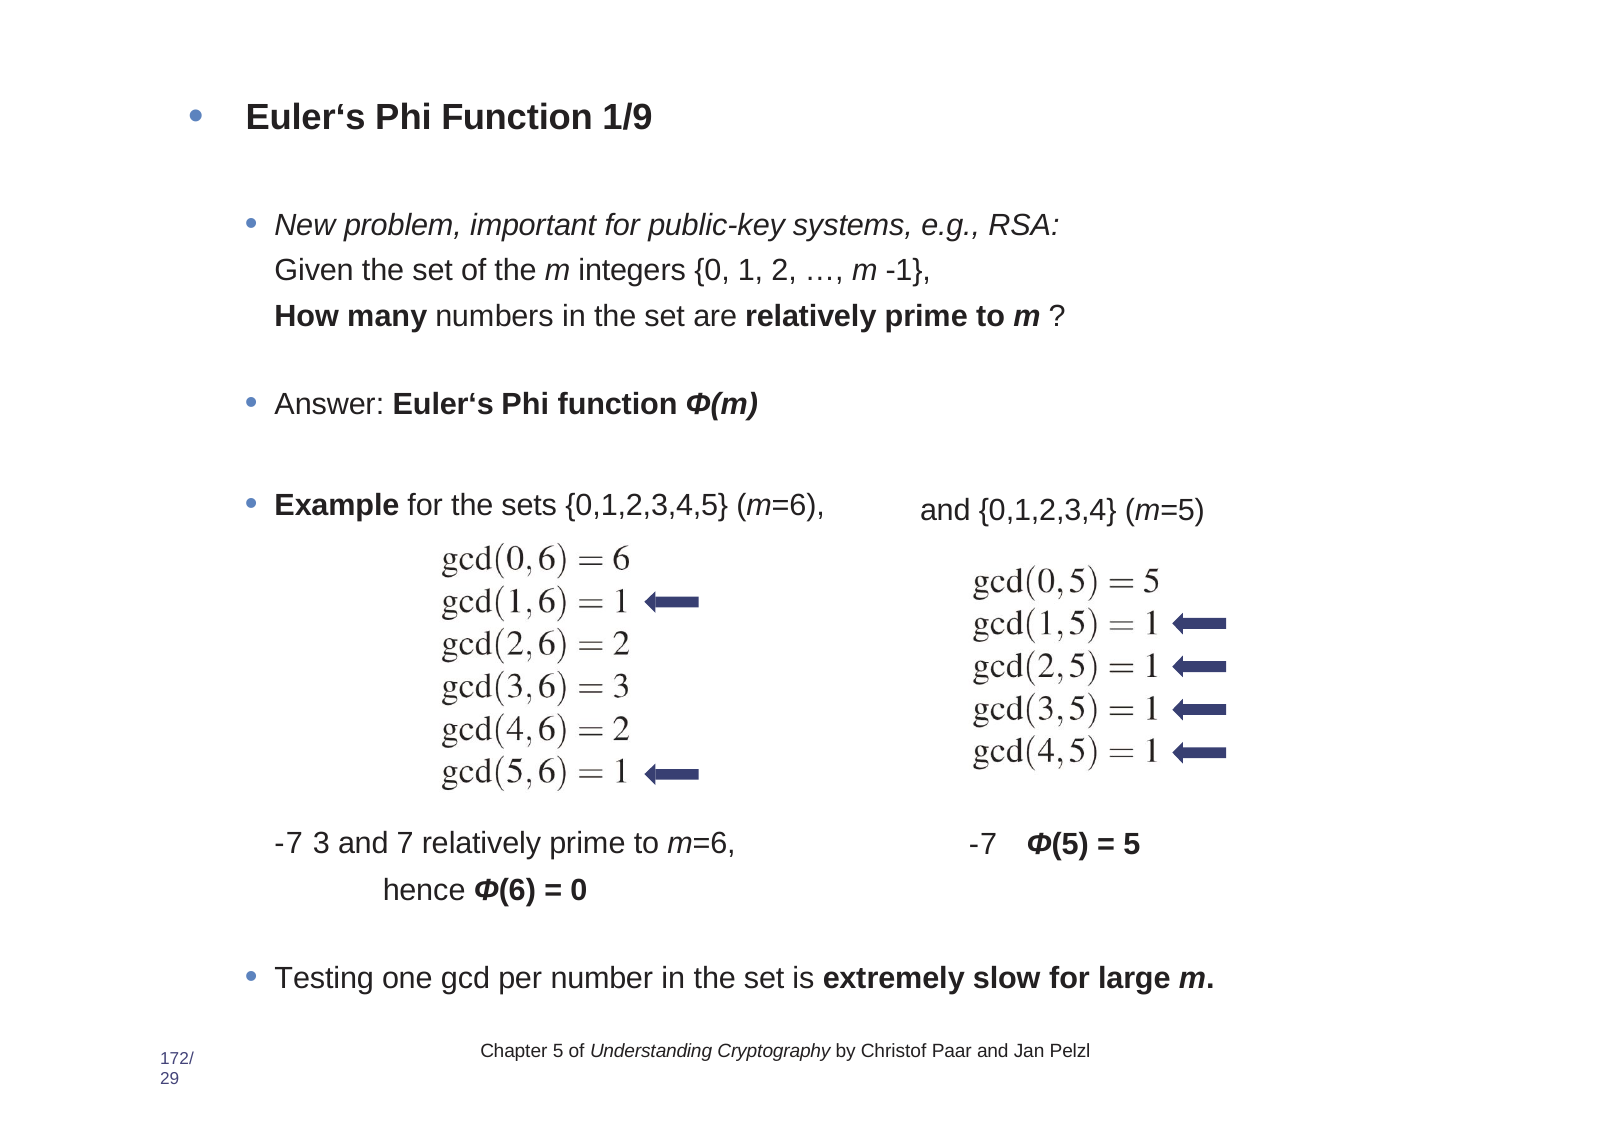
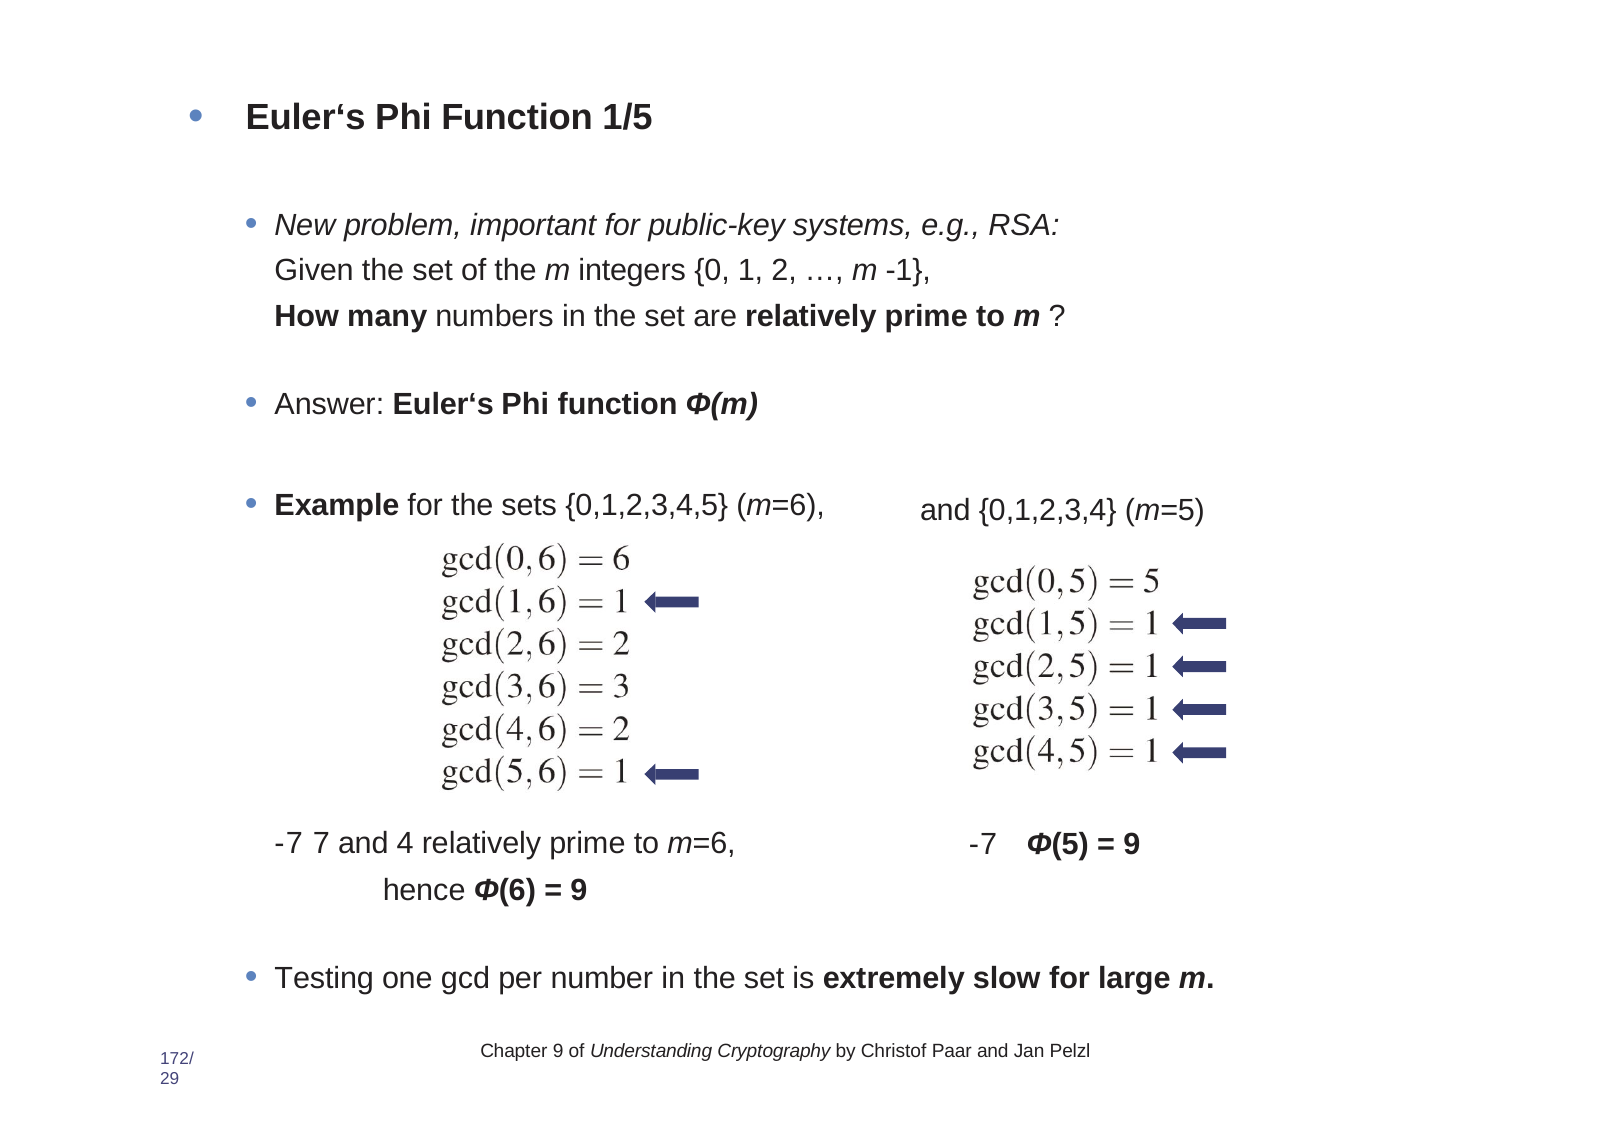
1/9: 1/9 -> 1/5 (628, 117)
3: 3 -> 7 (321, 844)
7: 7 -> 4 (405, 844)
5: 5 -> 9 (1132, 844)
0: 0 -> 9 (579, 890)
Chapter 5: 5 -> 9 (558, 1051)
